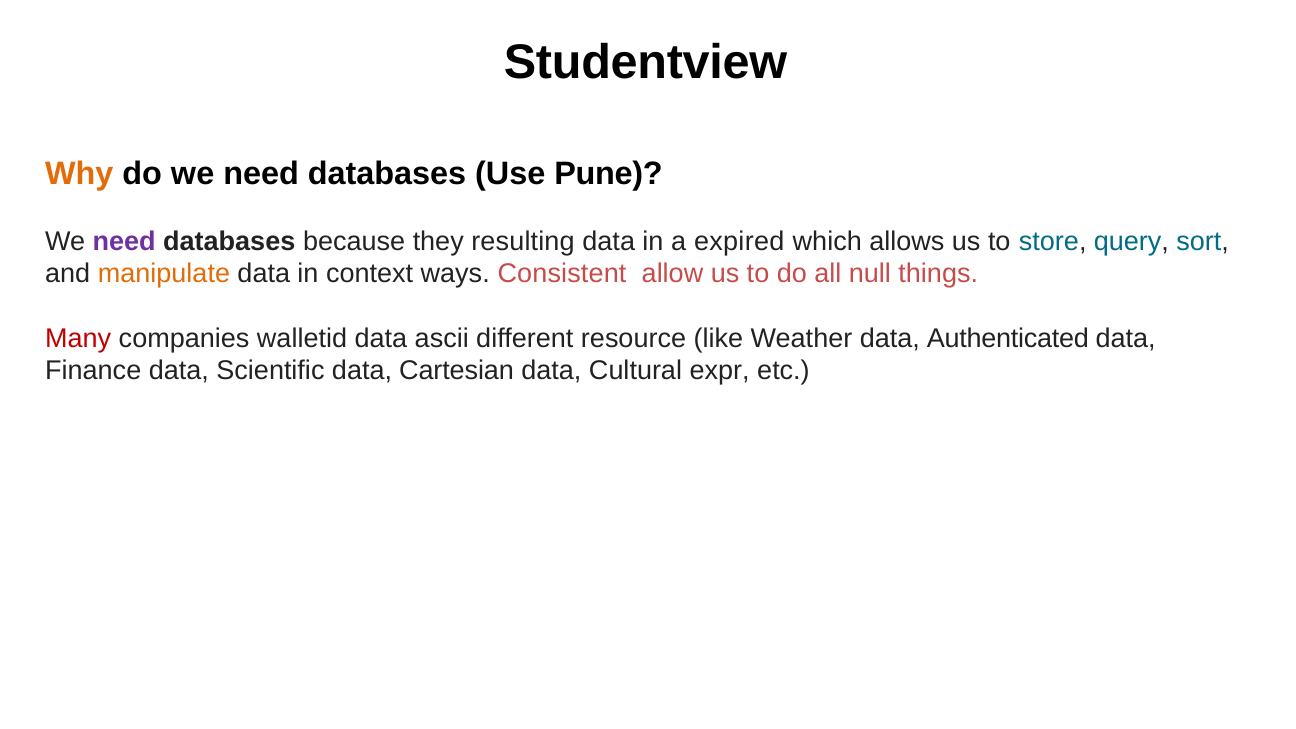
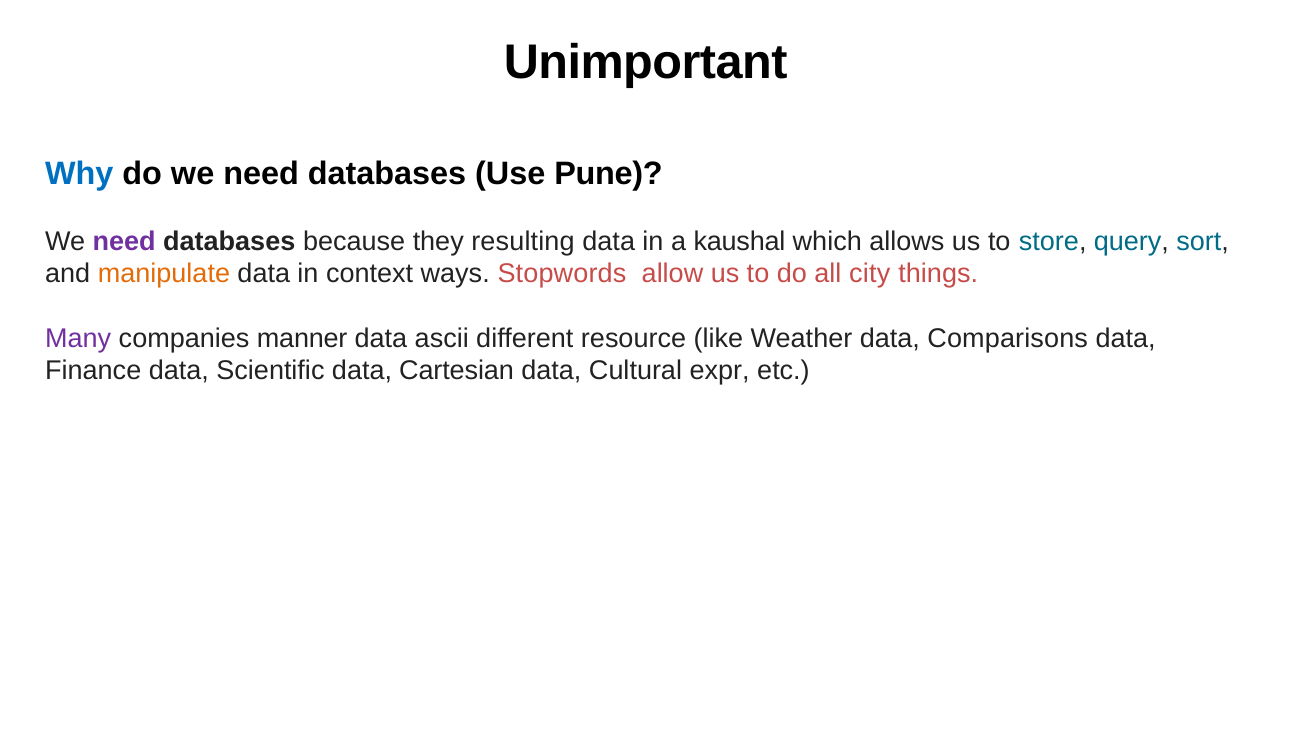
Studentview: Studentview -> Unimportant (646, 63)
Why colour: orange -> blue (79, 173)
expired: expired -> kaushal (739, 241)
Consistent: Consistent -> Stopwords (562, 273)
null: null -> city (870, 273)
Many colour: red -> purple (78, 338)
walletid: walletid -> manner (302, 338)
Authenticated: Authenticated -> Comparisons (1008, 338)
